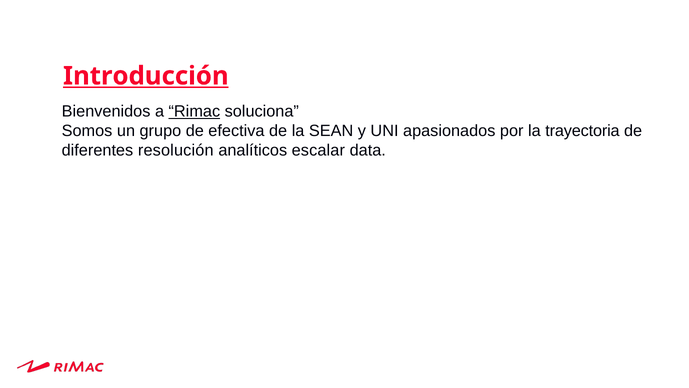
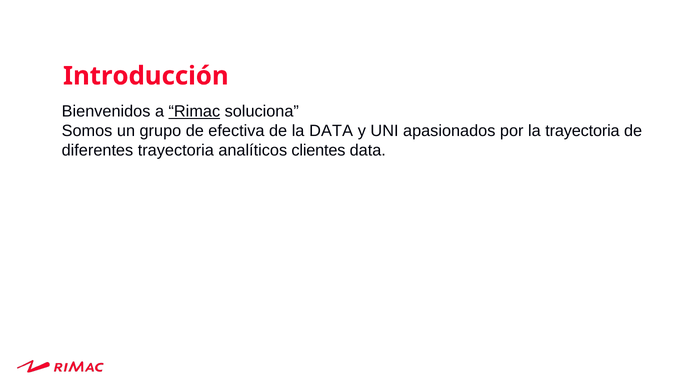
Introducción underline: present -> none (146, 76)
la SEAN: SEAN -> DATA (331, 131)
diferentes resolución: resolución -> trayectoria (176, 150)
escalar: escalar -> clientes (318, 150)
